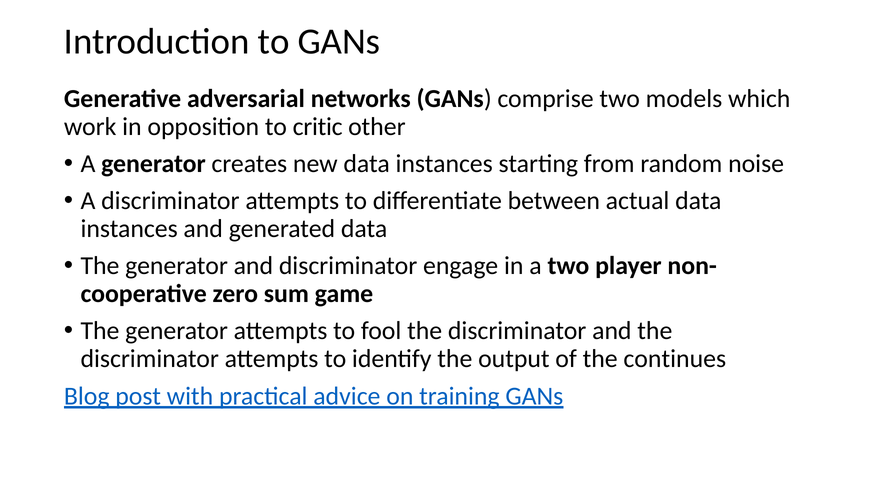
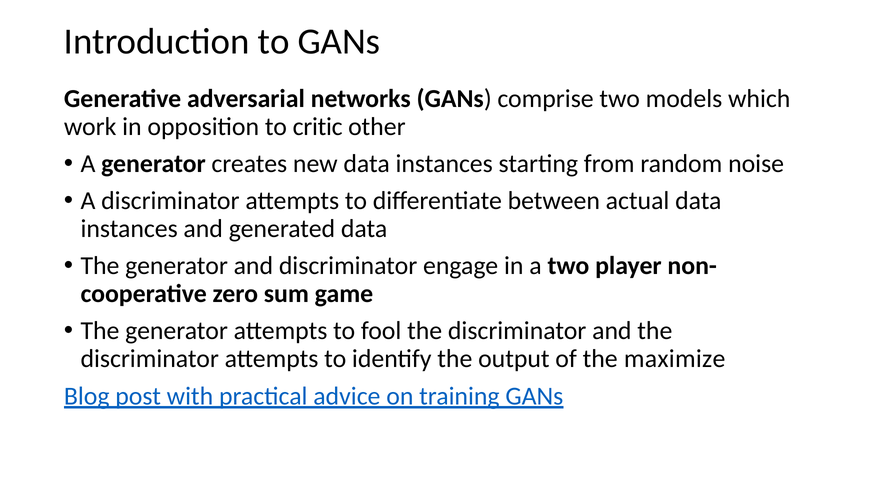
continues: continues -> maximize (675, 359)
